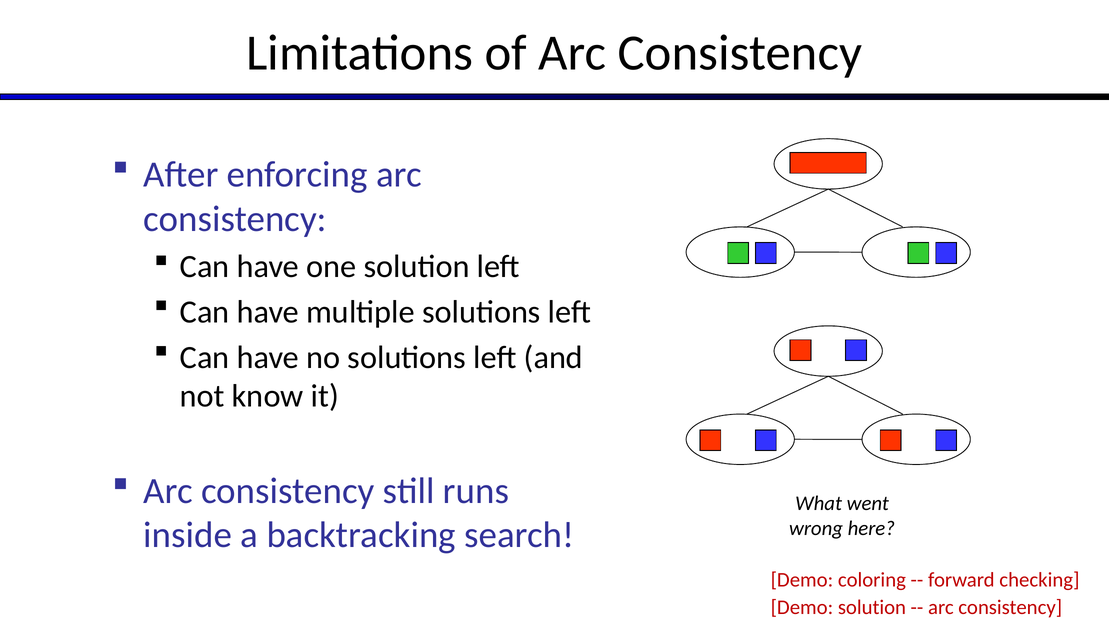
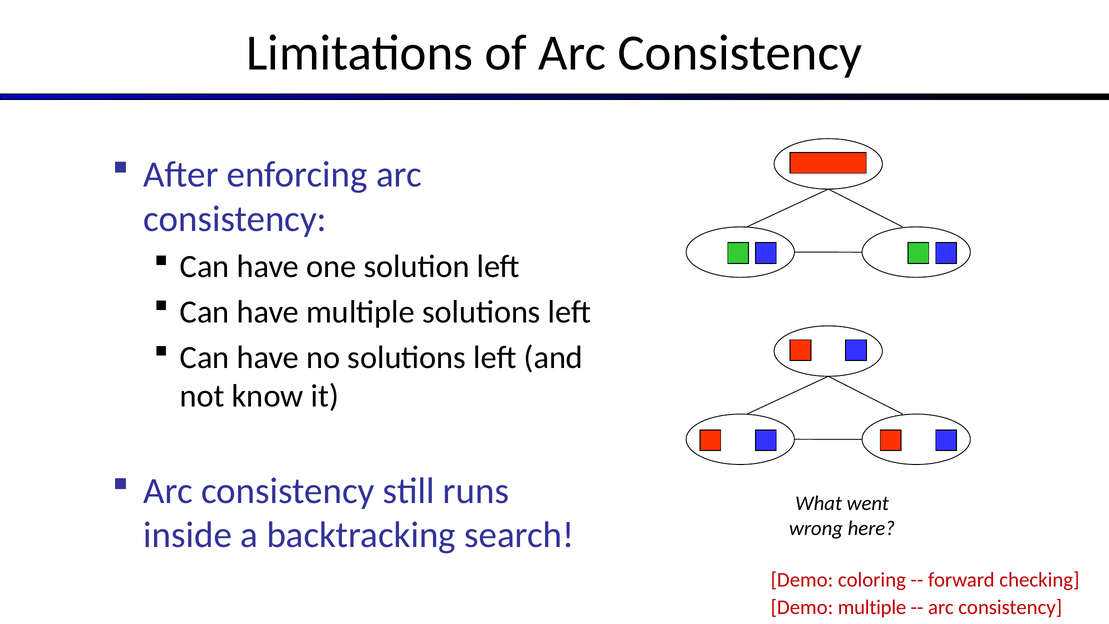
Demo solution: solution -> multiple (872, 607)
